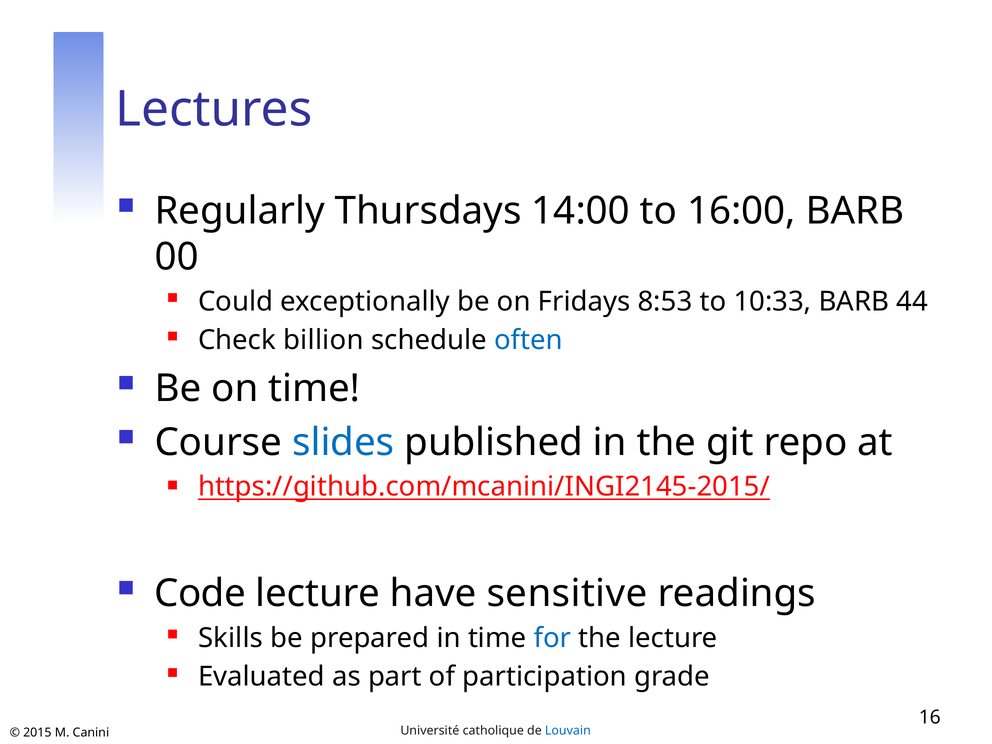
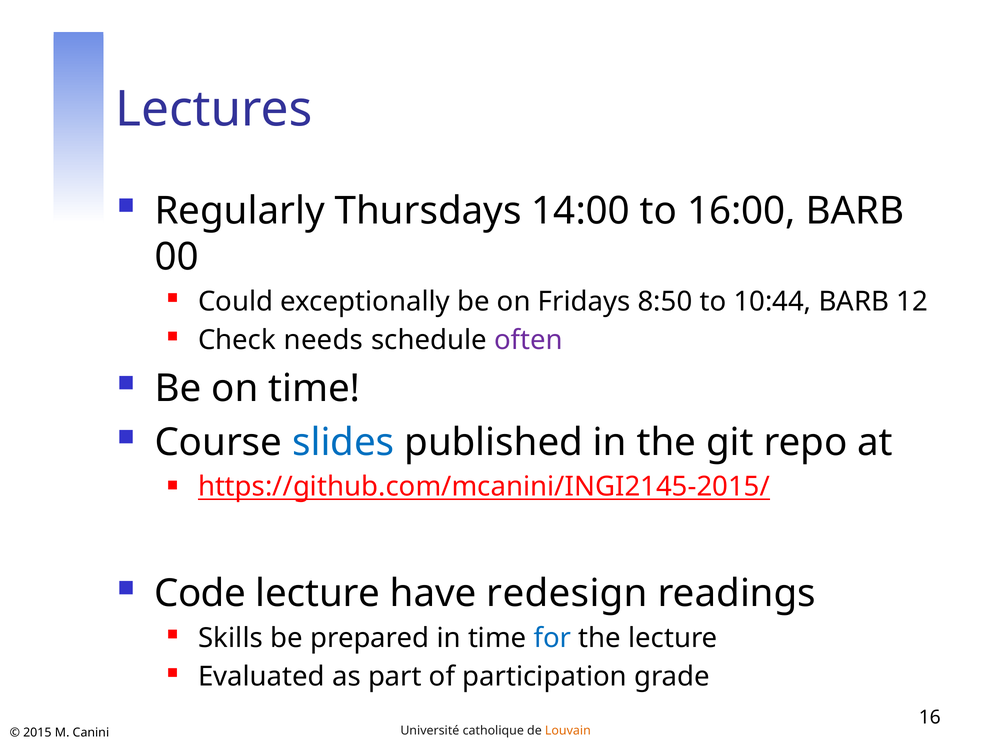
8:53: 8:53 -> 8:50 (665, 302)
10:33: 10:33 -> 10:44 (772, 302)
44: 44 -> 12 (912, 302)
billion: billion -> needs (323, 340)
often colour: blue -> purple (529, 340)
sensitive: sensitive -> redesign (567, 594)
Louvain colour: blue -> orange (568, 730)
